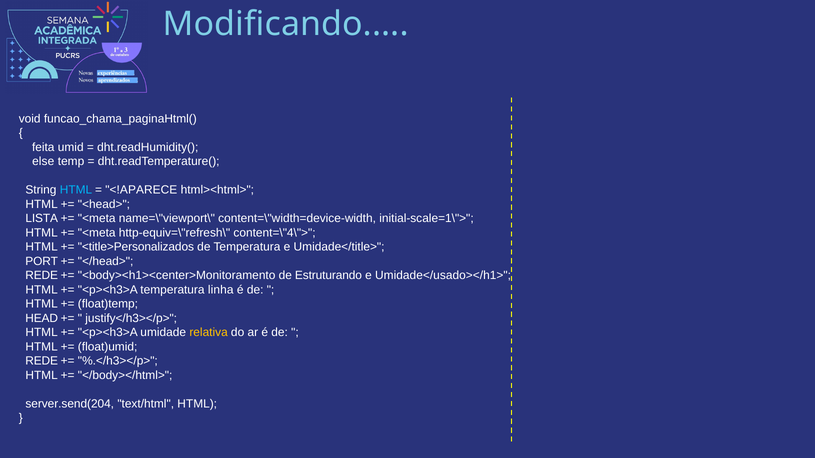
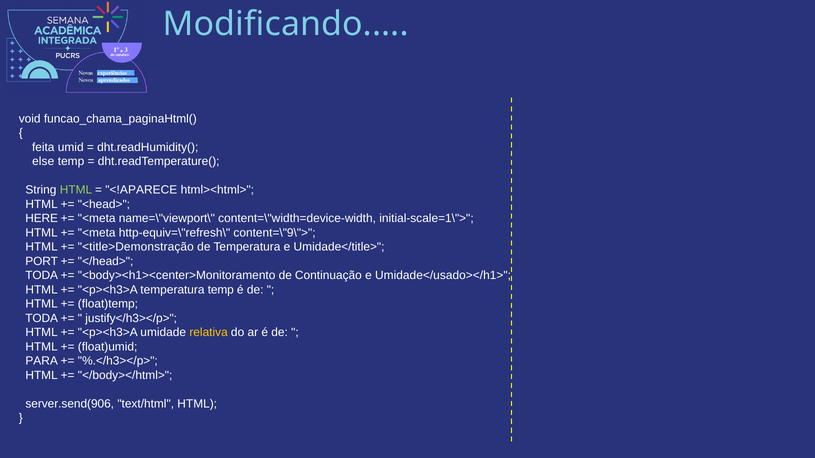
HTML colour: light blue -> light green (76, 190)
LISTA: LISTA -> HERE (42, 219)
content=\"4\">: content=\"4\"> -> content=\"9\"> (275, 233)
<title>Personalizados: <title>Personalizados -> <title>Demonstração (136, 247)
REDE: REDE -> TODA (42, 276)
Estruturando: Estruturando -> Continuação (328, 276)
temperatura linha: linha -> temp (221, 290)
HEAD: HEAD -> TODA (42, 318)
REDE: REDE -> PARA (42, 361)
server.send(204: server.send(204 -> server.send(906 (70, 404)
